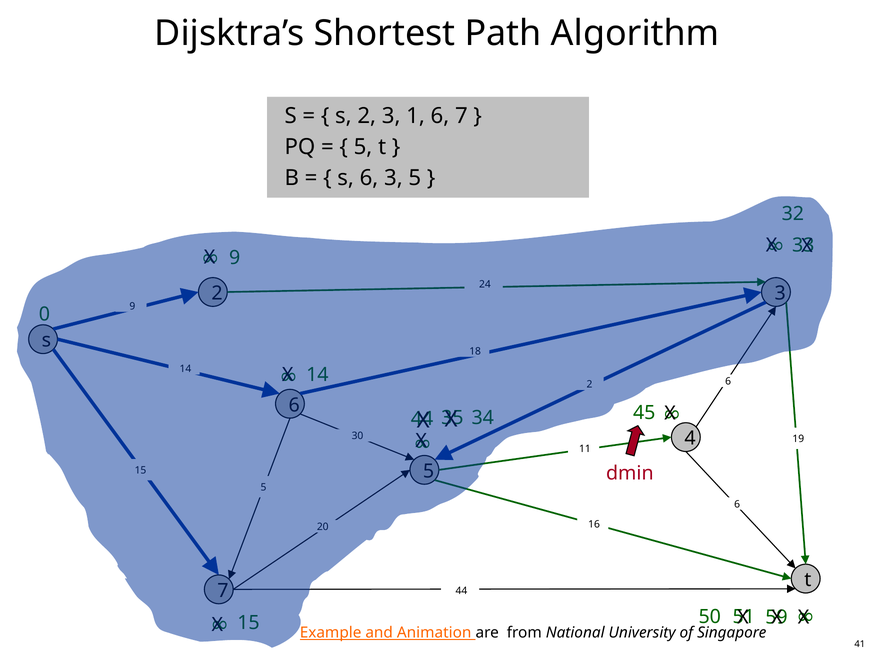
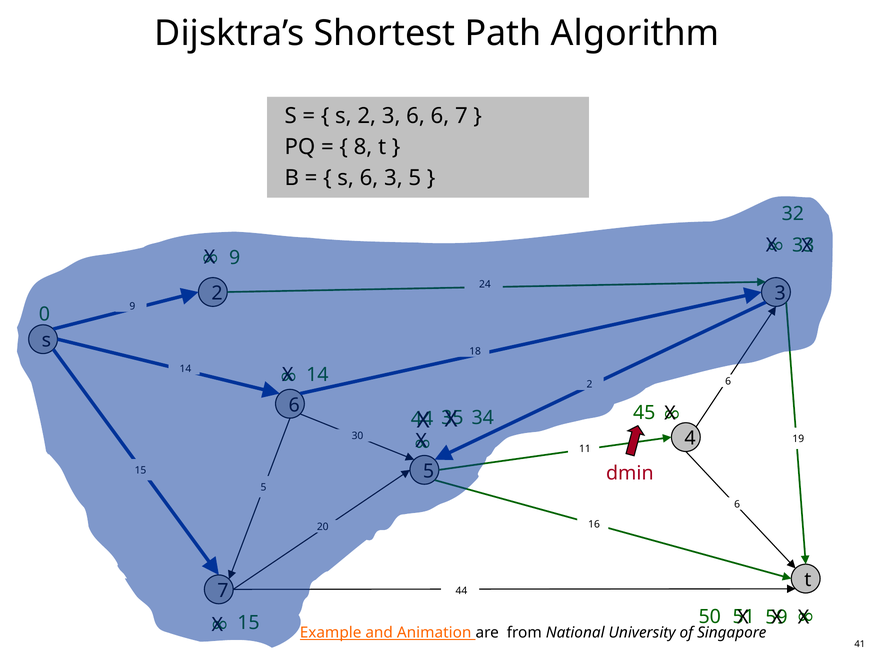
3 1: 1 -> 6 (416, 116)
5: 5 -> 8 (363, 147)
